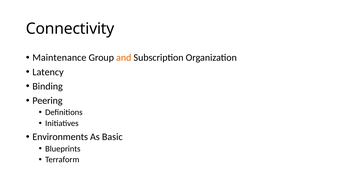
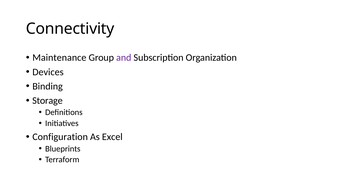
and colour: orange -> purple (124, 58)
Latency: Latency -> Devices (48, 72)
Peering: Peering -> Storage (47, 101)
Environments: Environments -> Configuration (60, 137)
Basic: Basic -> Excel (112, 137)
